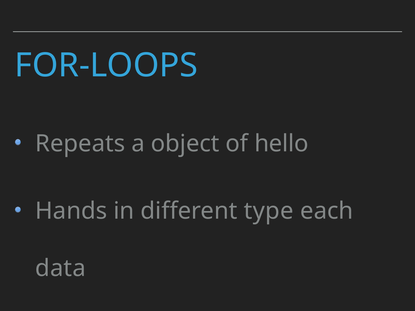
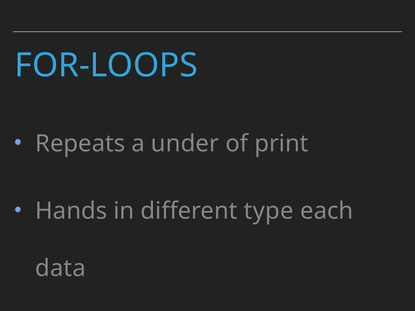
object: object -> under (185, 144)
hello: hello -> print (281, 144)
